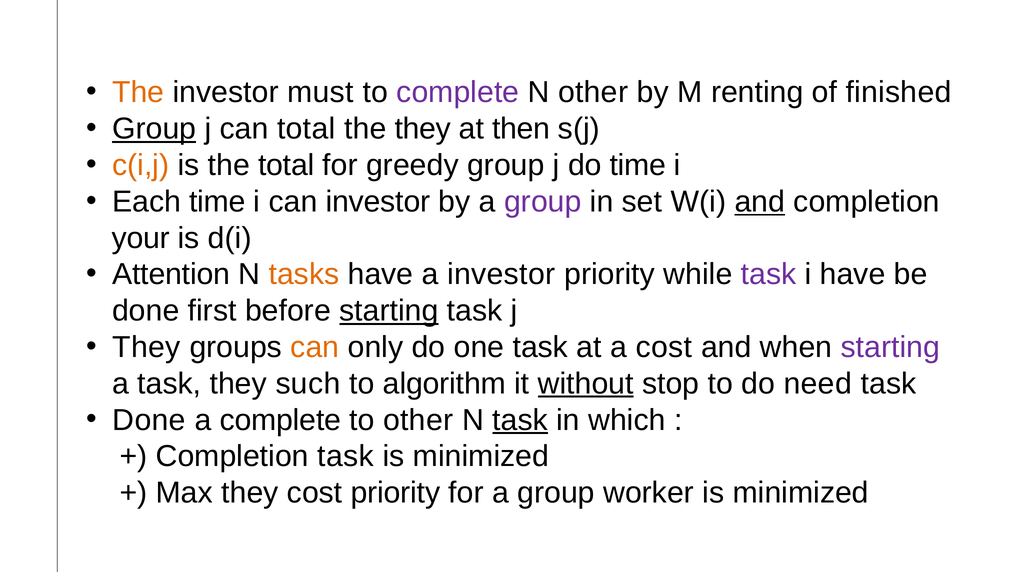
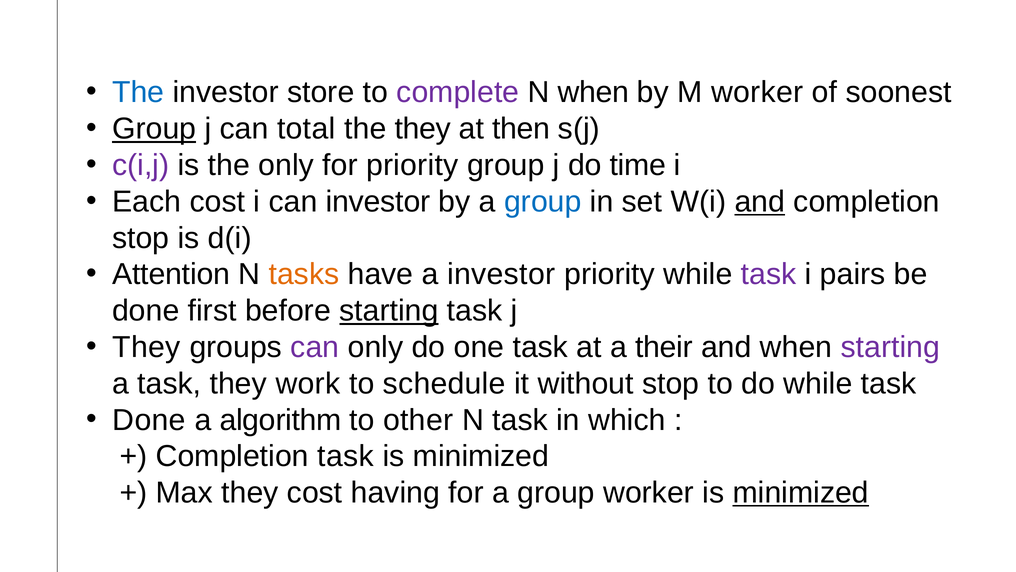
The colour: orange -> blue (138, 92)
must: must -> store (321, 92)
N other: other -> when (593, 92)
M renting: renting -> worker (757, 92)
finished: finished -> soonest (899, 92)
c(i,j colour: orange -> purple (141, 165)
the total: total -> only (286, 165)
for greedy: greedy -> priority (412, 165)
Each time: time -> cost (217, 201)
group colour: purple -> blue (543, 201)
your: your -> stop (141, 238)
i have: have -> pairs (853, 274)
can colour: orange -> purple (315, 347)
a cost: cost -> their (664, 347)
such: such -> work (308, 383)
algorithm: algorithm -> schedule (444, 383)
without underline: present -> none (586, 383)
do need: need -> while (818, 383)
a complete: complete -> algorithm (281, 420)
task underline: present -> none (520, 420)
cost priority: priority -> having (395, 492)
minimized underline: none -> present (801, 492)
